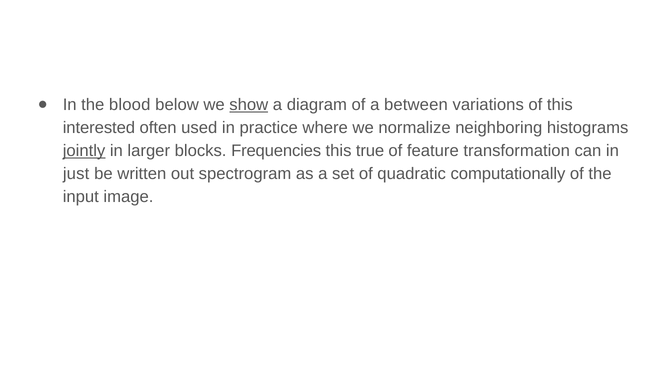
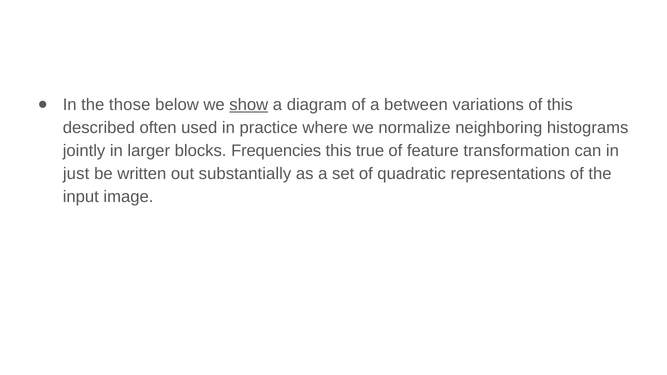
blood: blood -> those (130, 105)
interested: interested -> described (99, 128)
jointly underline: present -> none (84, 151)
spectrogram: spectrogram -> substantially (245, 174)
computationally: computationally -> representations (508, 174)
